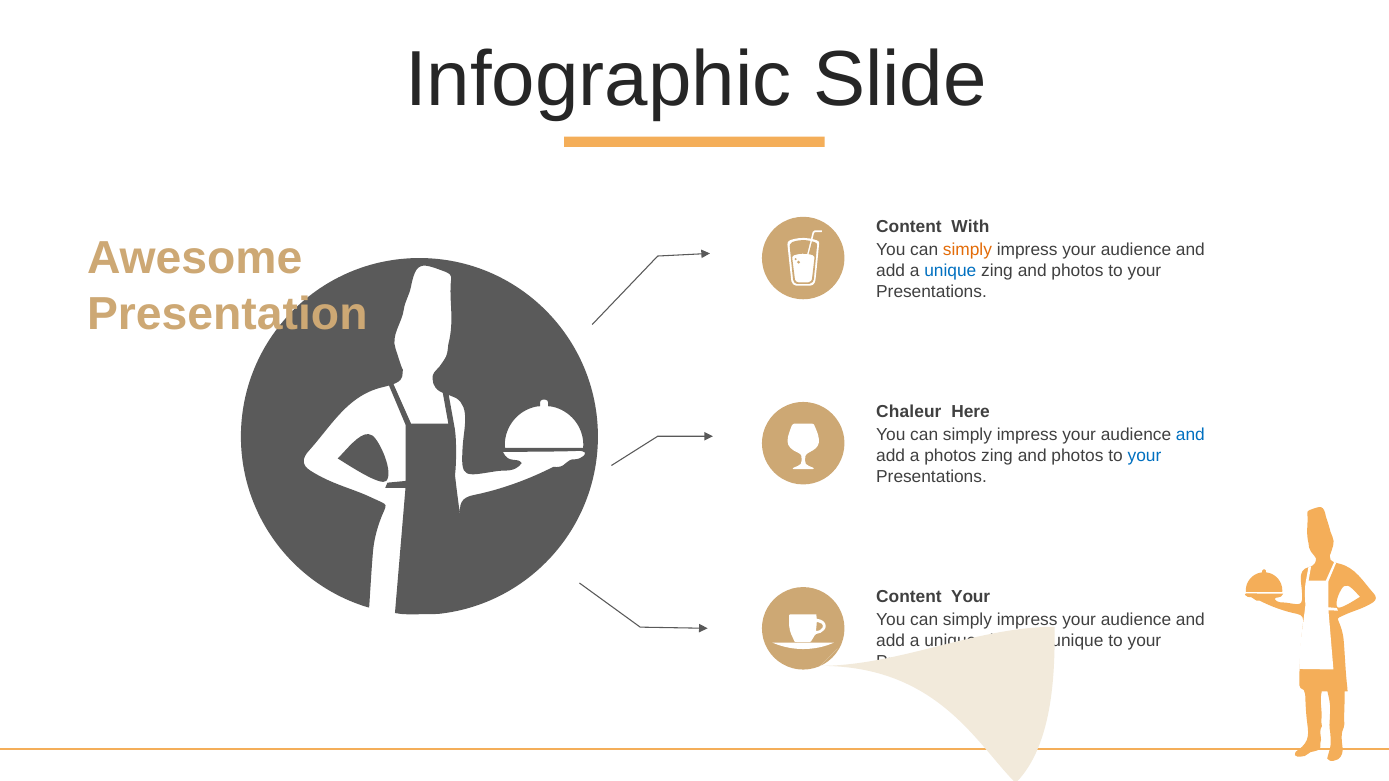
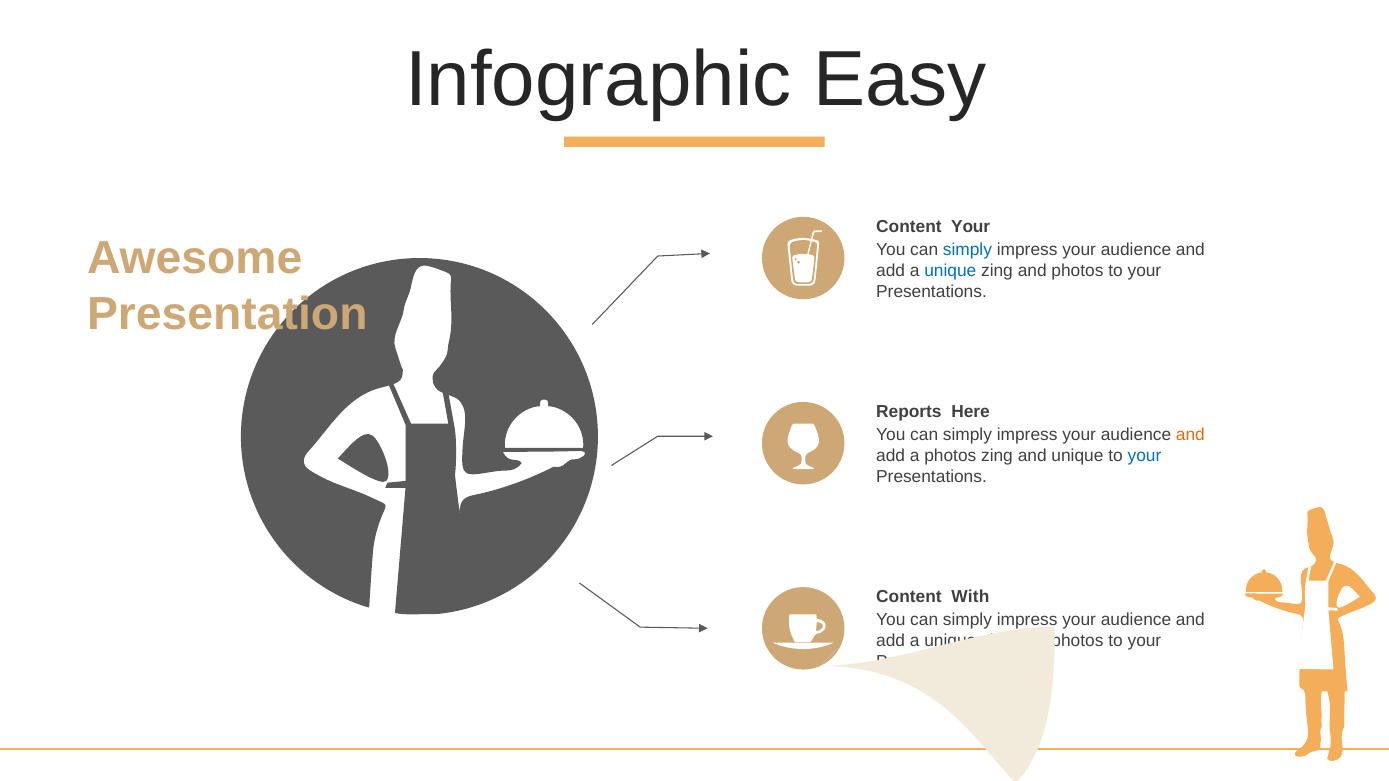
Slide: Slide -> Easy (900, 79)
Content With: With -> Your (971, 226)
simply colour: orange -> blue (967, 250)
Chaleur: Chaleur -> Reports (909, 412)
and colour: blue -> orange (1190, 435)
photos: photos -> unique (1077, 456)
Content Your: Your -> With (970, 597)
unique: unique -> photos (1077, 641)
